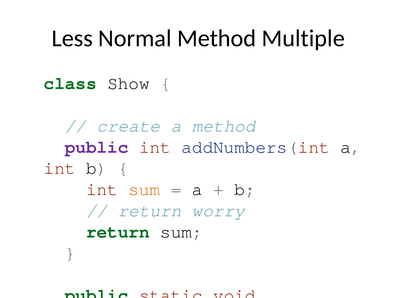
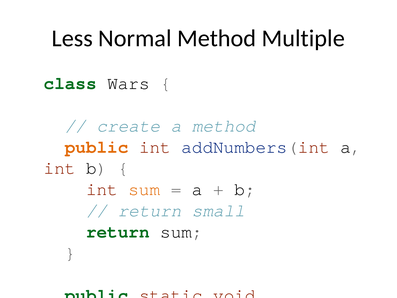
Show: Show -> Wars (128, 83)
public colour: purple -> orange (97, 147)
worry: worry -> small (218, 210)
